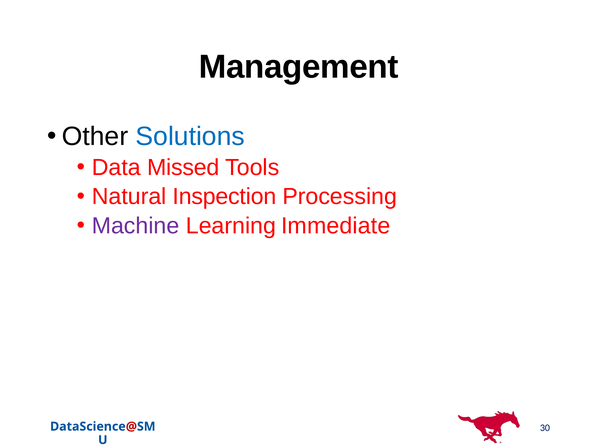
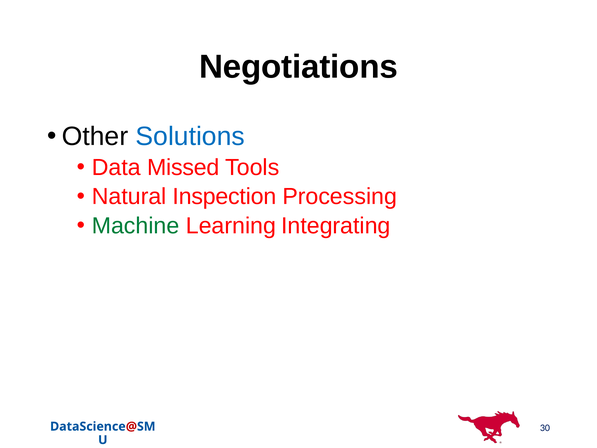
Management: Management -> Negotiations (298, 67)
Machine colour: purple -> green (136, 226)
Immediate: Immediate -> Integrating (336, 226)
